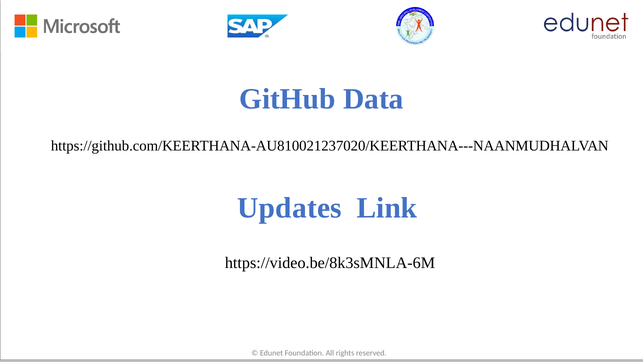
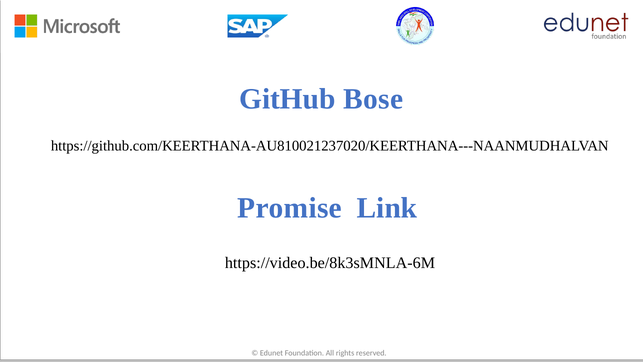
Data: Data -> Bose (373, 99)
Updates: Updates -> Promise (290, 208)
